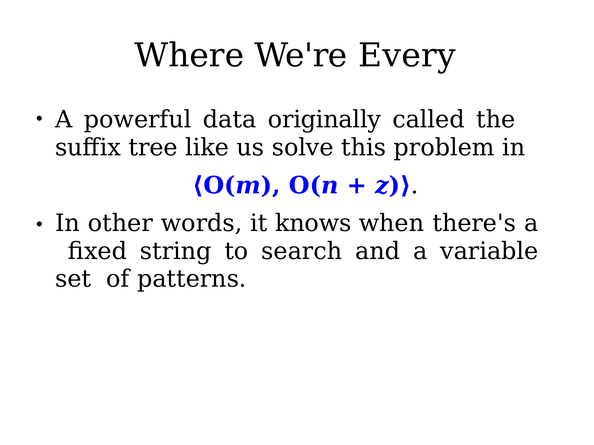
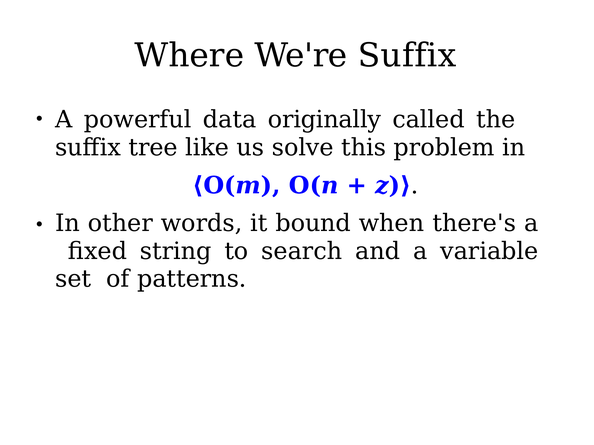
We're Every: Every -> Suffix (407, 55)
knows: knows -> bound (313, 223)
